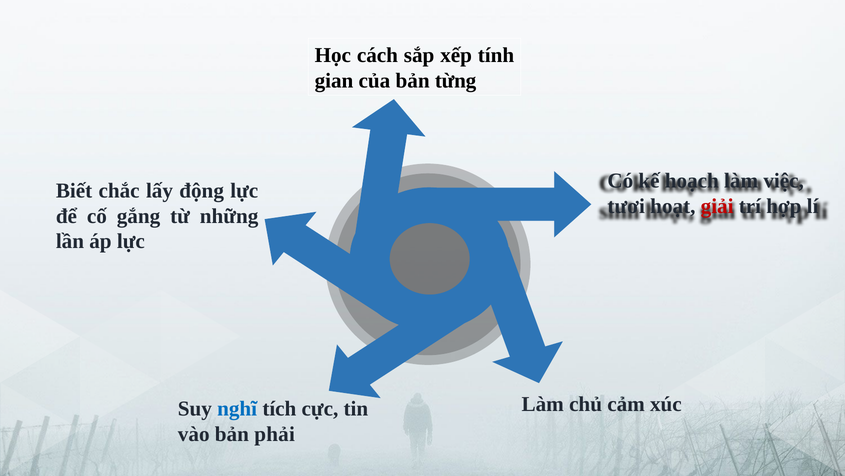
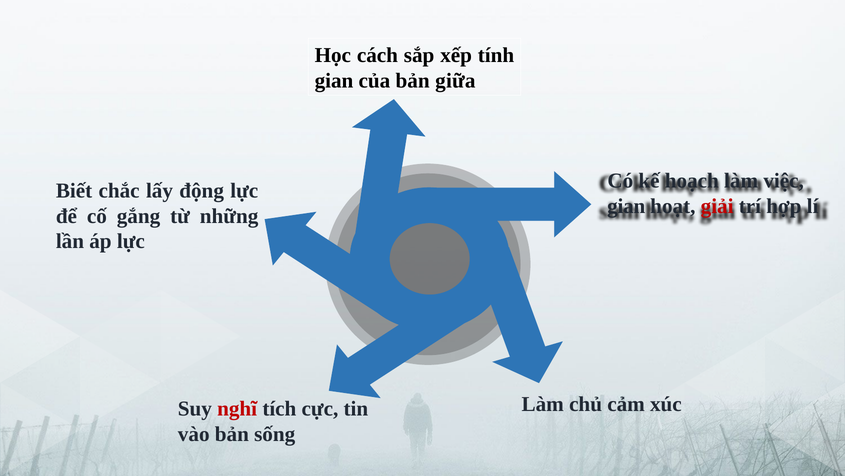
từng: từng -> giữa (455, 81)
tươi: tươi -> gian (626, 206)
nghĩ colour: blue -> red (237, 408)
phải: phải -> sống (275, 433)
